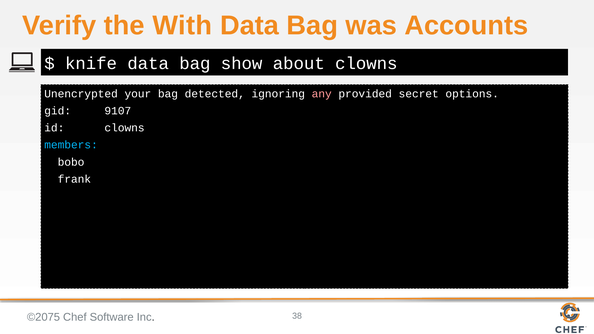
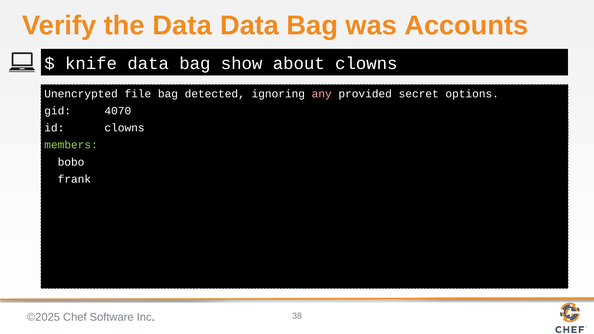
the With: With -> Data (182, 26)
your: your -> file (138, 94)
9107: 9107 -> 4070 (118, 111)
members colour: light blue -> light green (71, 145)
©2075: ©2075 -> ©2025 (44, 317)
